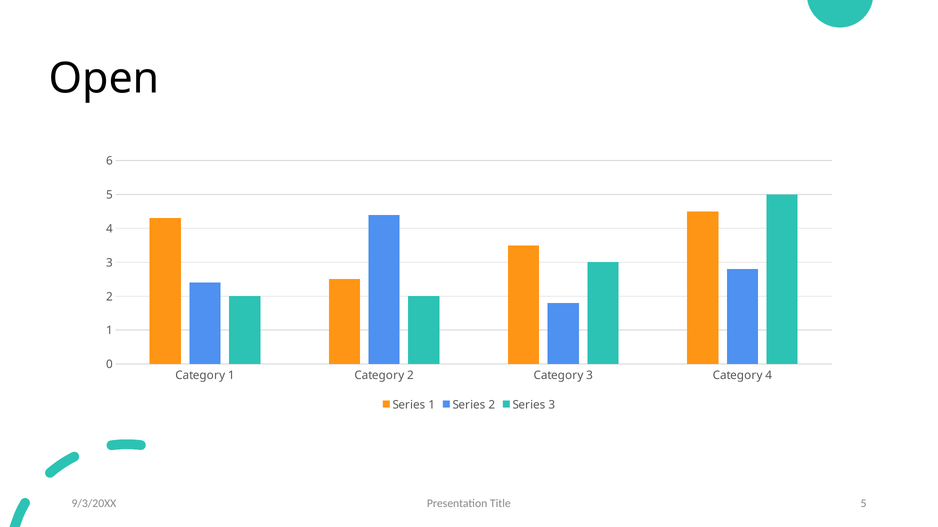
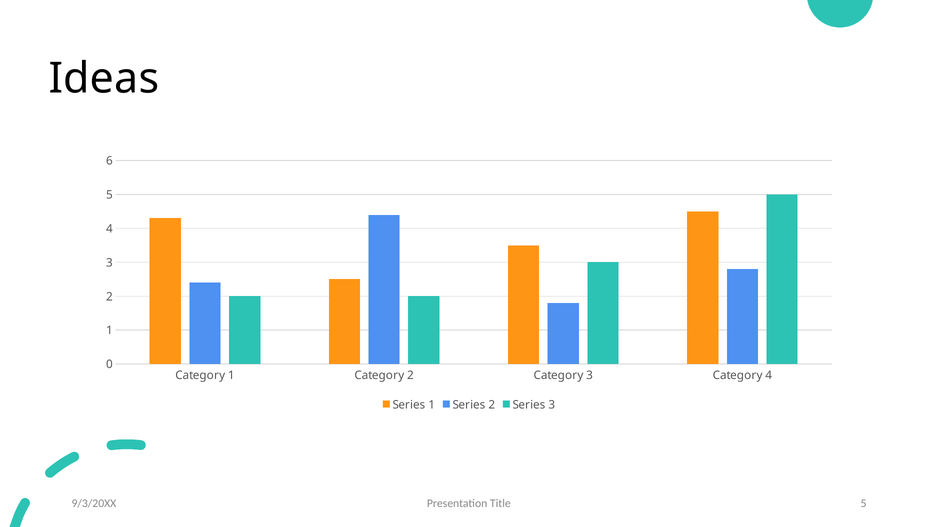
Open: Open -> Ideas (104, 79)
